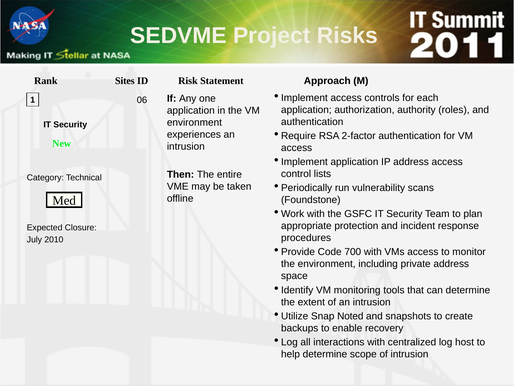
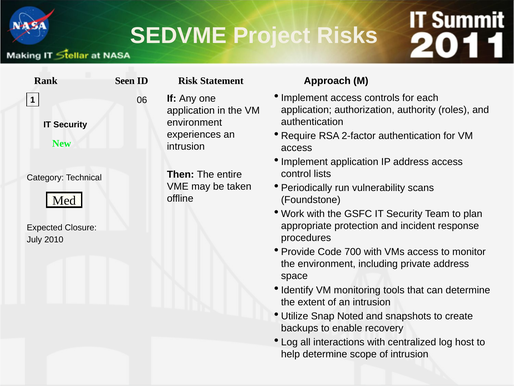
Sites: Sites -> Seen (125, 81)
